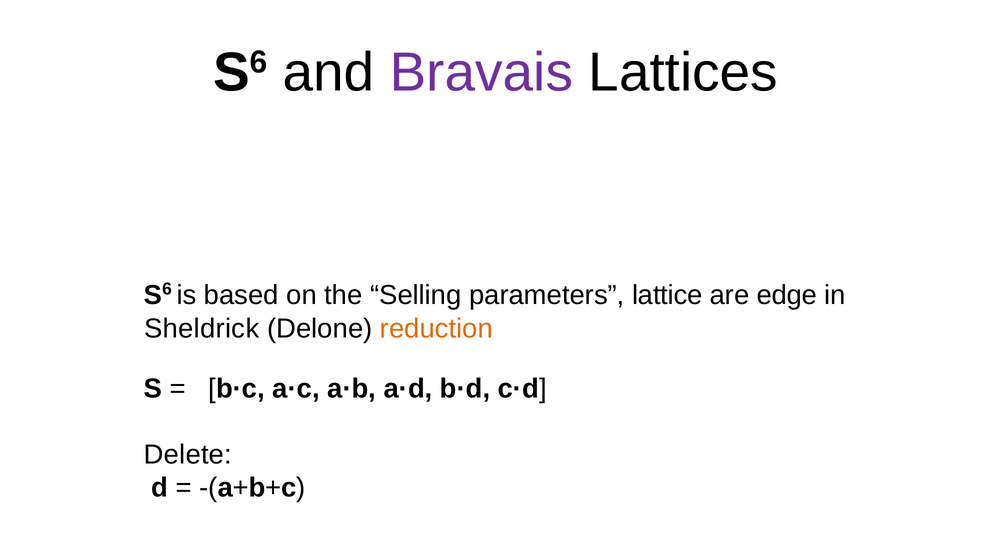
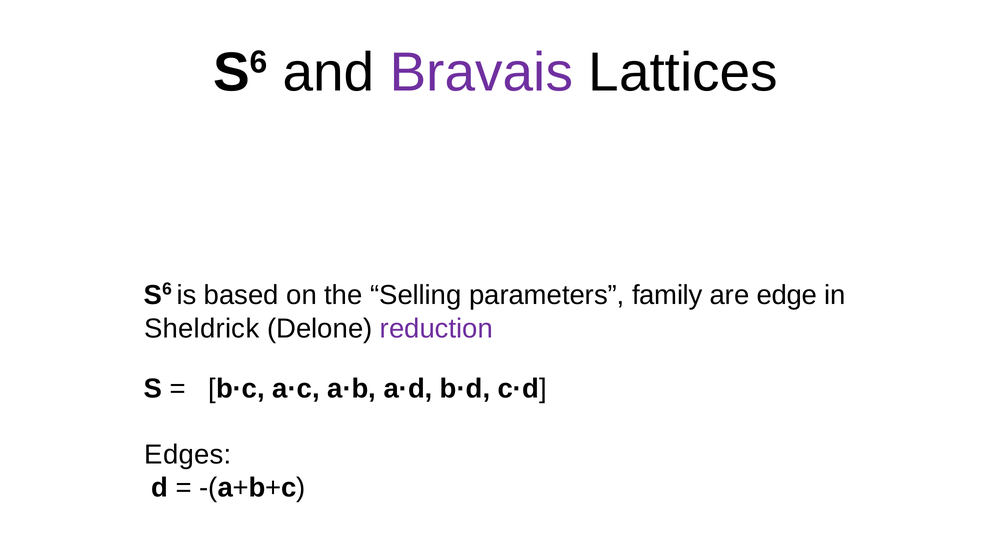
lattice: lattice -> family (667, 295)
reduction colour: orange -> purple (436, 329)
Delete: Delete -> Edges (188, 455)
